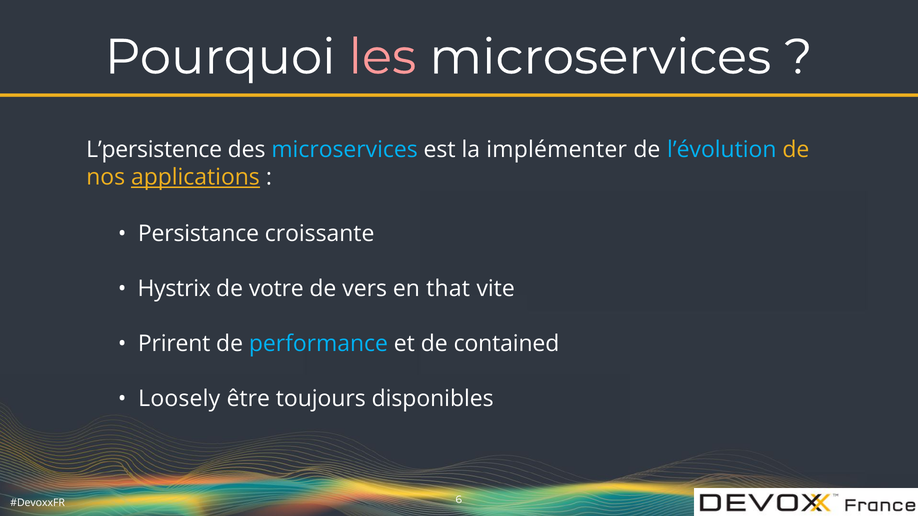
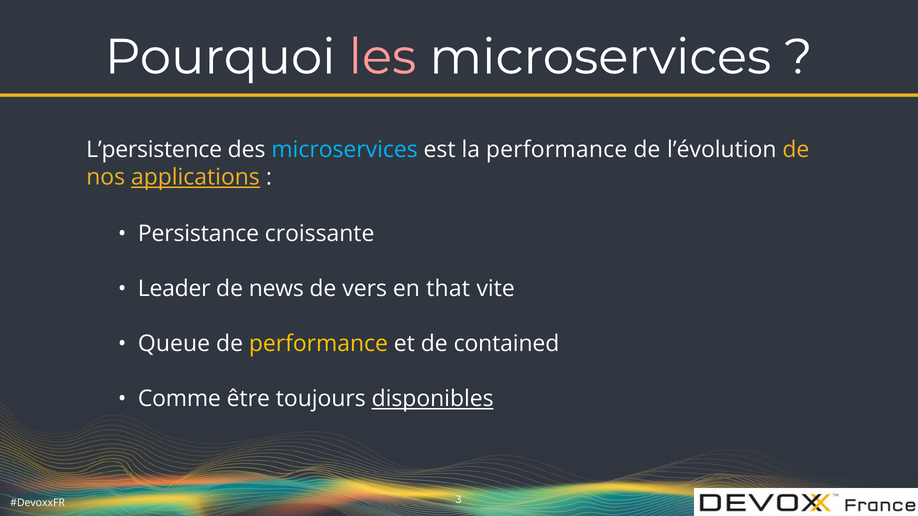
la implémenter: implémenter -> performance (557, 150)
l’évolution colour: light blue -> white (722, 150)
Hystrix: Hystrix -> Leader (174, 289)
votre: votre -> news (276, 289)
Prirent: Prirent -> Queue (174, 344)
performance colour: light blue -> yellow (318, 344)
Loosely: Loosely -> Comme (179, 399)
disponibles underline: none -> present (433, 399)
6: 6 -> 3 (459, 500)
